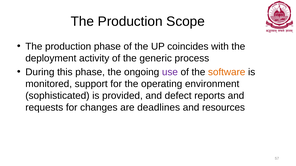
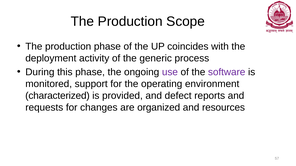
software colour: orange -> purple (227, 72)
sophisticated: sophisticated -> characterized (57, 96)
deadlines: deadlines -> organized (159, 108)
